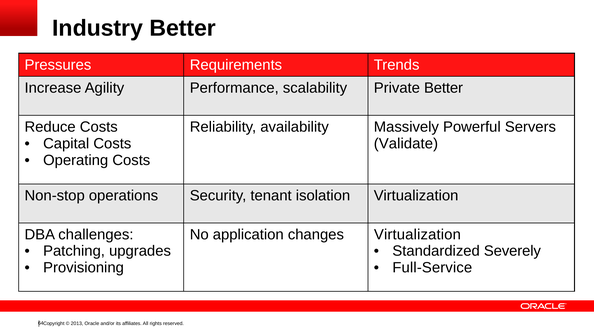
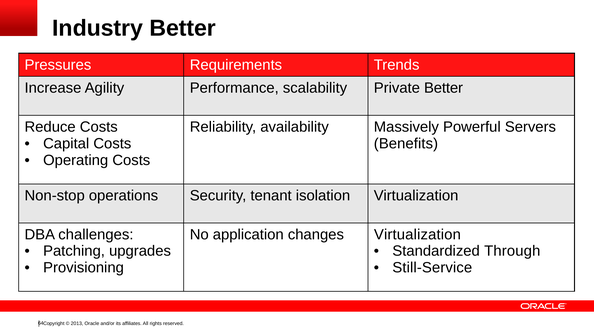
Validate: Validate -> Benefits (406, 144)
Severely: Severely -> Through (512, 251)
Full-Service: Full-Service -> Still-Service (432, 268)
